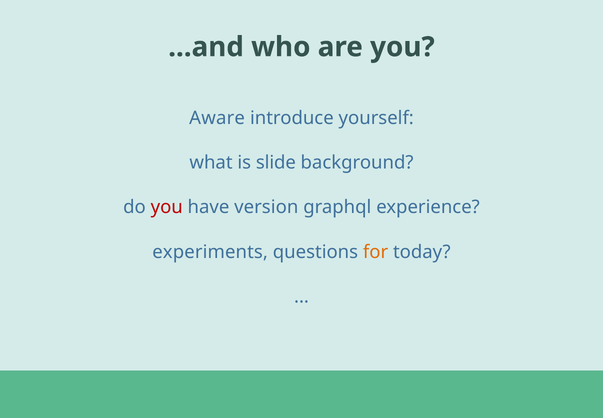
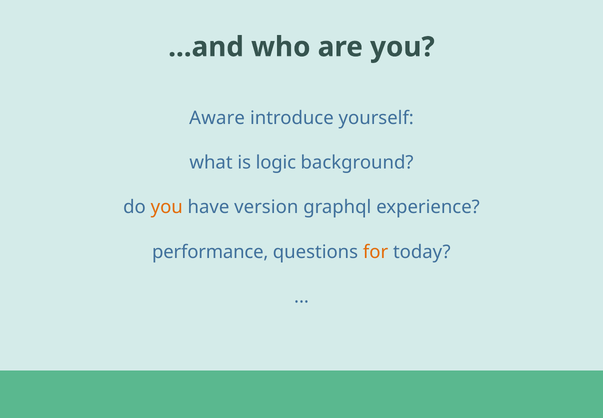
slide: slide -> logic (276, 163)
you colour: red -> orange (167, 207)
experiments: experiments -> performance (210, 252)
